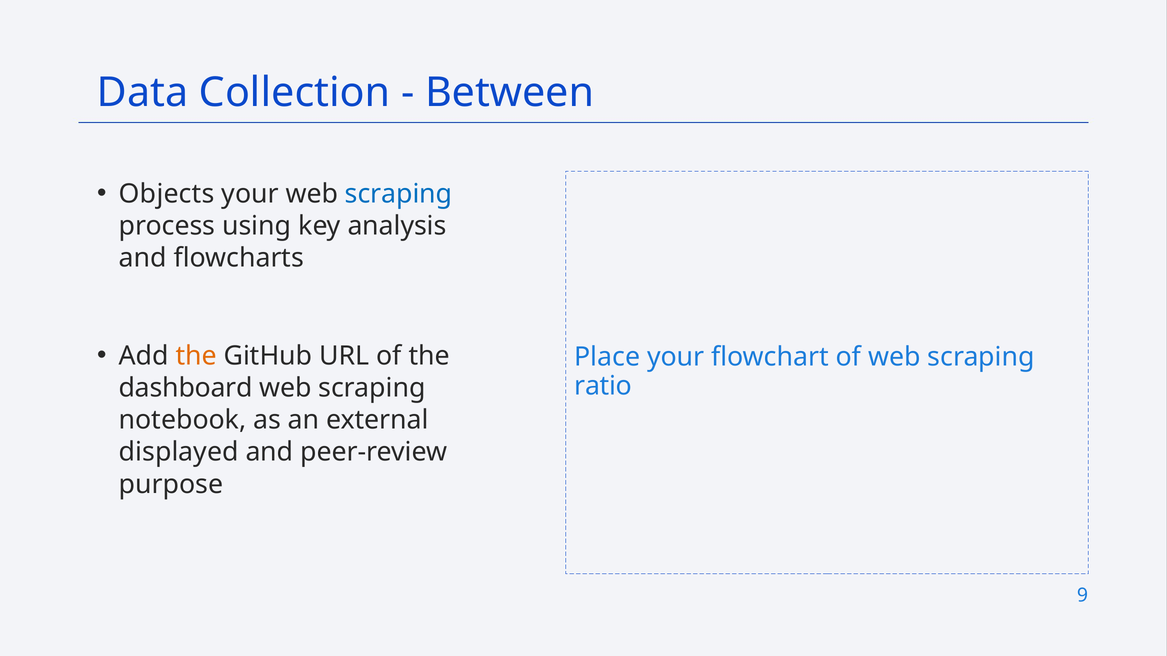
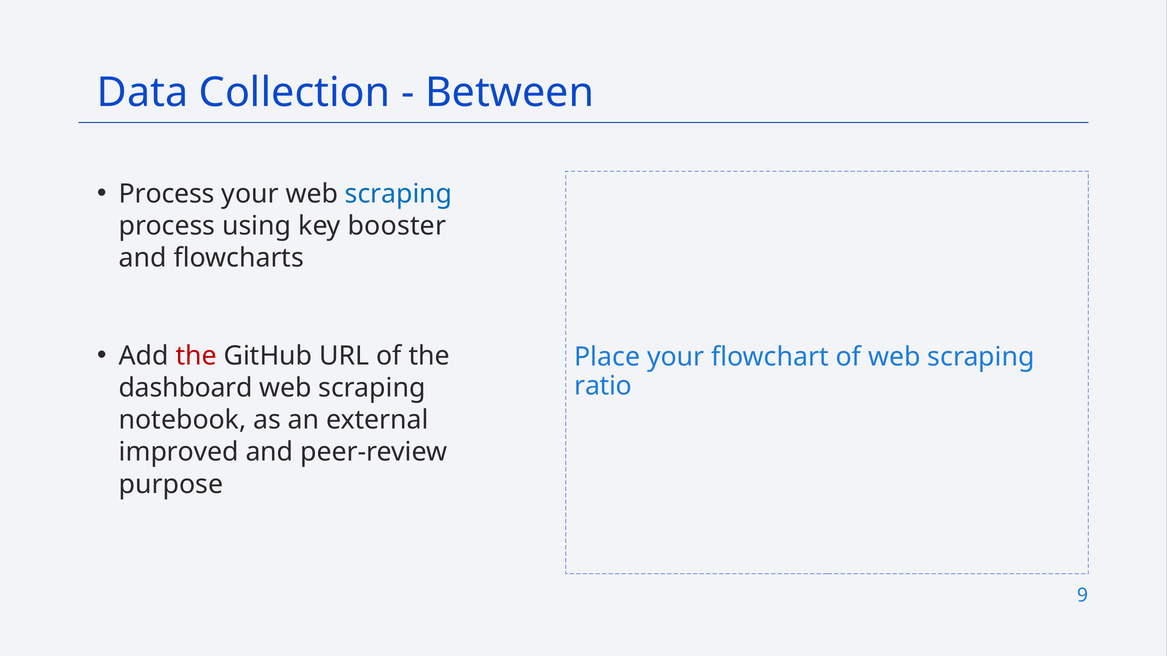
Objects: Objects -> Process (167, 194)
analysis: analysis -> booster (397, 226)
the colour: orange -> red (196, 356)
displayed: displayed -> improved (179, 452)
